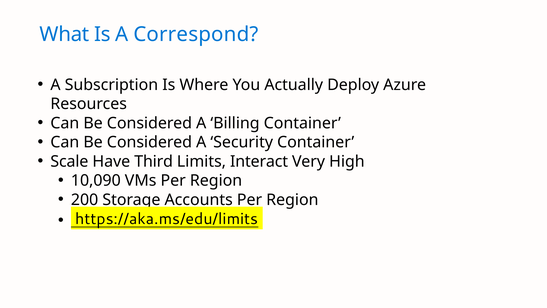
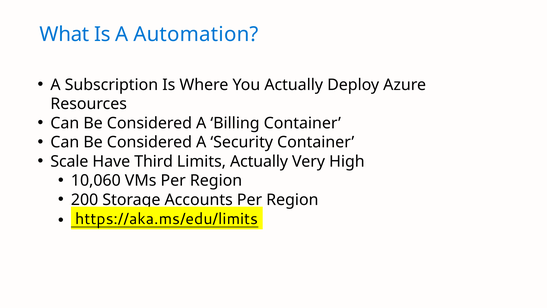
Correspond: Correspond -> Automation (196, 34)
Limits Interact: Interact -> Actually (259, 161)
10,090: 10,090 -> 10,060 (96, 180)
